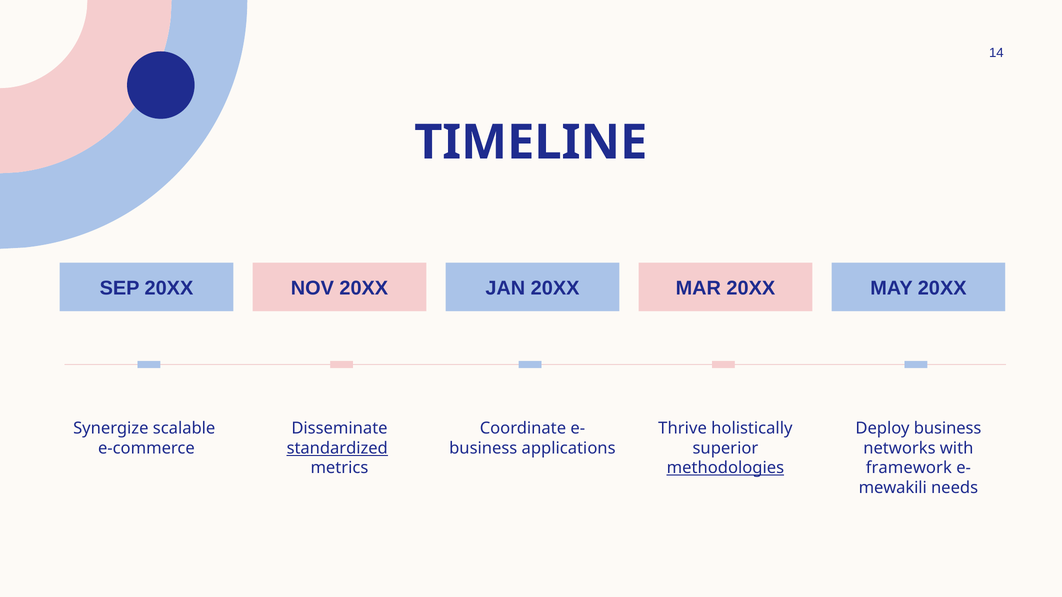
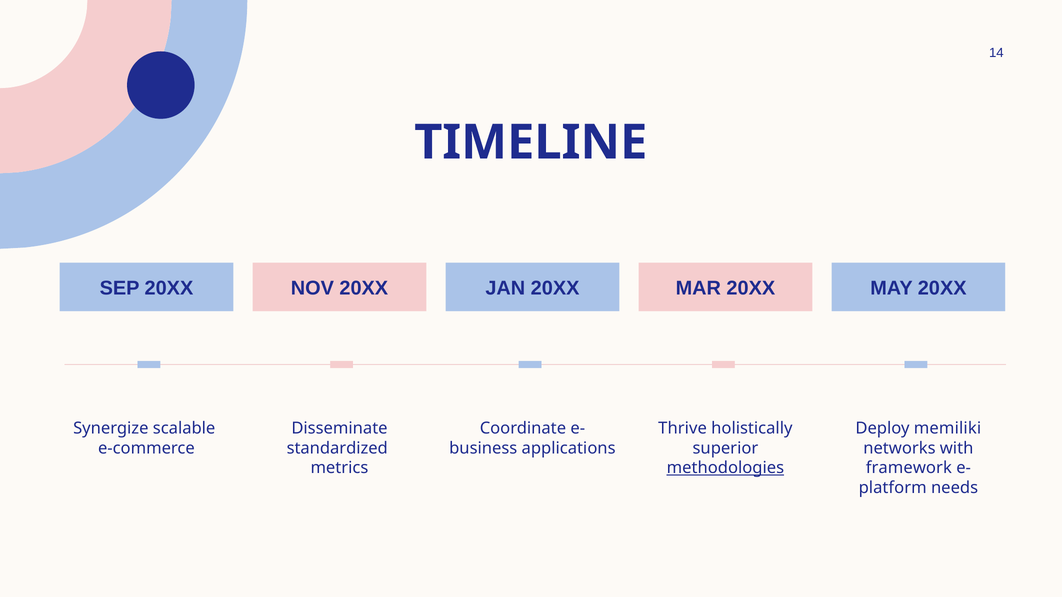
Deploy business: business -> memiliki (948, 428)
standardized underline: present -> none (337, 448)
mewakili: mewakili -> platform (893, 488)
